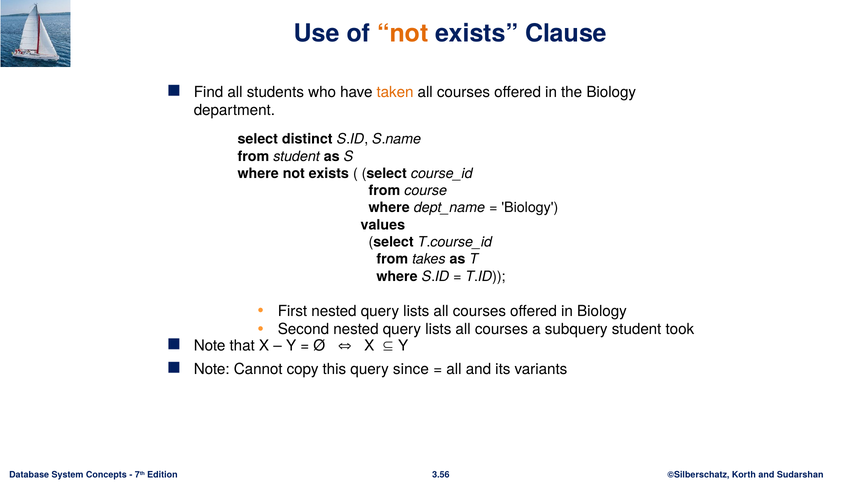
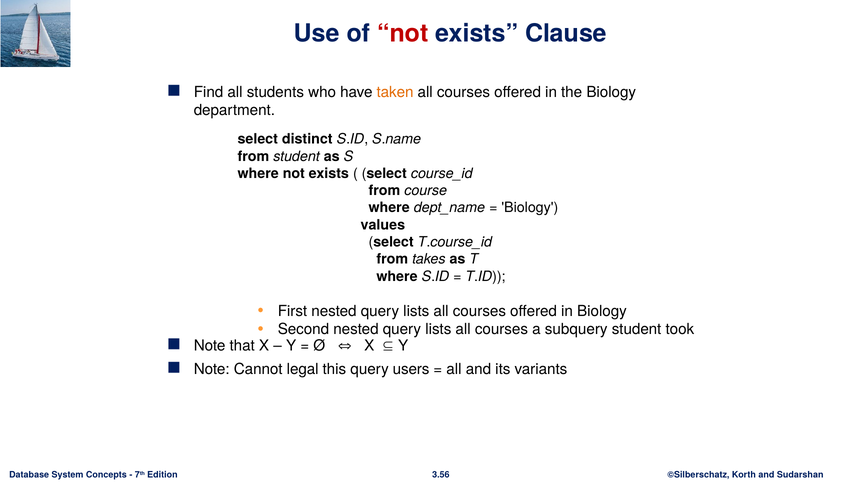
not colour: orange -> red (403, 34)
copy: copy -> legal (303, 369)
since: since -> users (411, 369)
